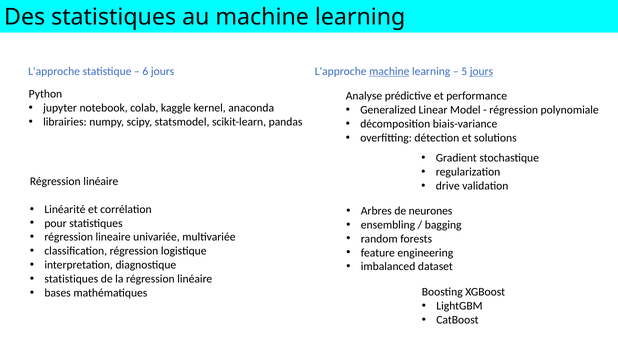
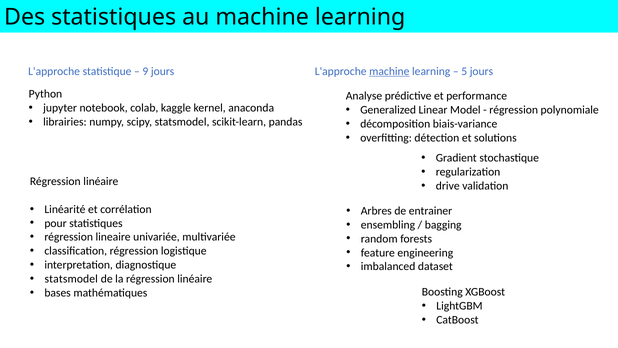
6: 6 -> 9 (145, 71)
jours underline: present -> none (481, 71)
neurones: neurones -> entrainer (431, 211)
statistiques: statistiques -> statsmodel (71, 279)
